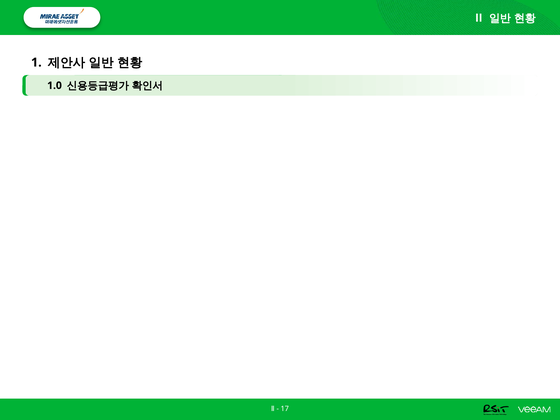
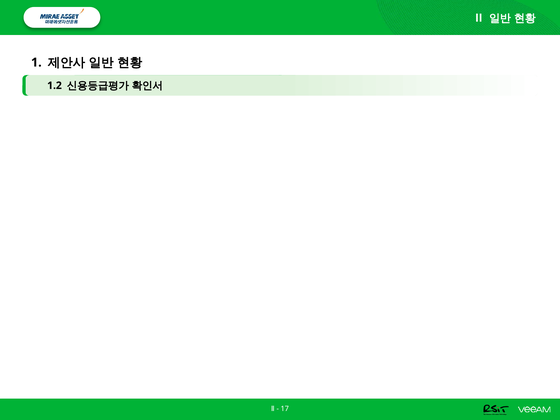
1.0: 1.0 -> 1.2 (54, 85)
